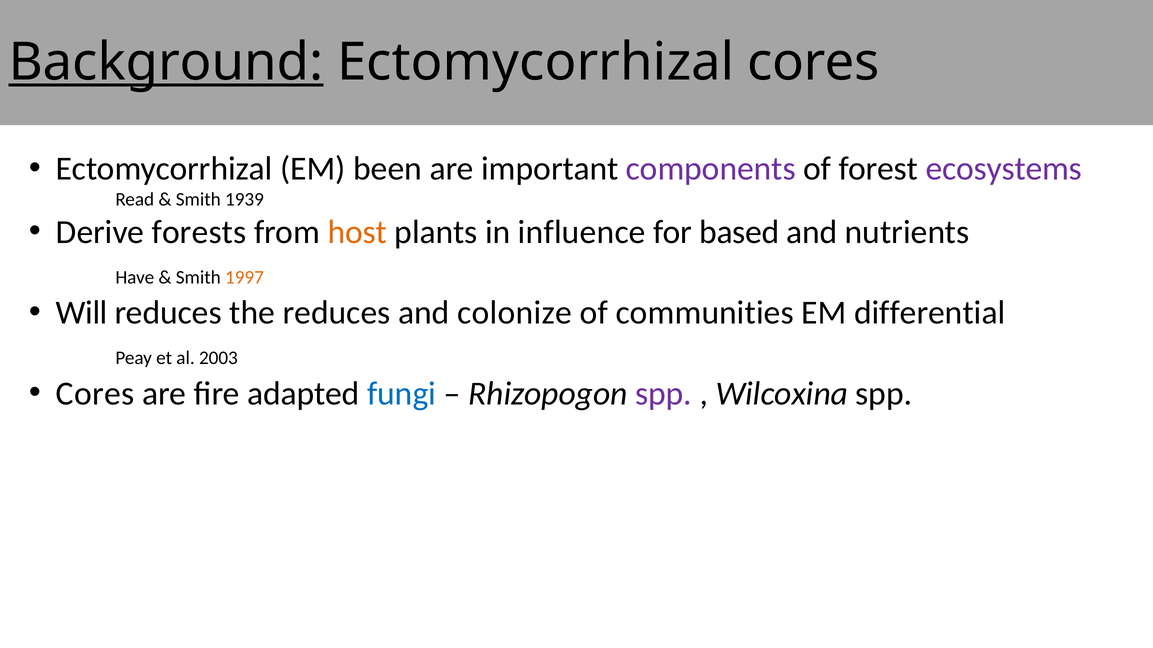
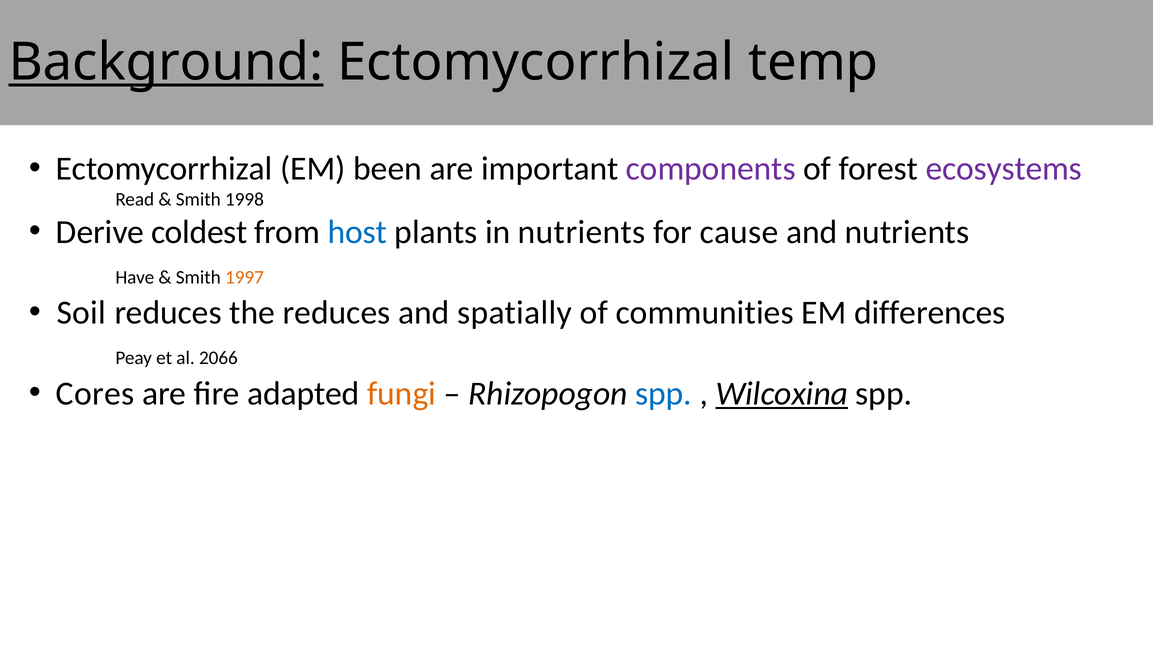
Ectomycorrhizal cores: cores -> temp (813, 62)
1939: 1939 -> 1998 (244, 200)
forests: forests -> coldest (199, 232)
host colour: orange -> blue (357, 232)
in influence: influence -> nutrients (582, 232)
based: based -> cause (739, 232)
Will: Will -> Soil (81, 313)
colonize: colonize -> spatially (515, 313)
differential: differential -> differences (930, 313)
2003: 2003 -> 2066 (218, 358)
fungi colour: blue -> orange (402, 394)
spp colour: purple -> blue (664, 394)
Wilcoxina underline: none -> present (782, 394)
